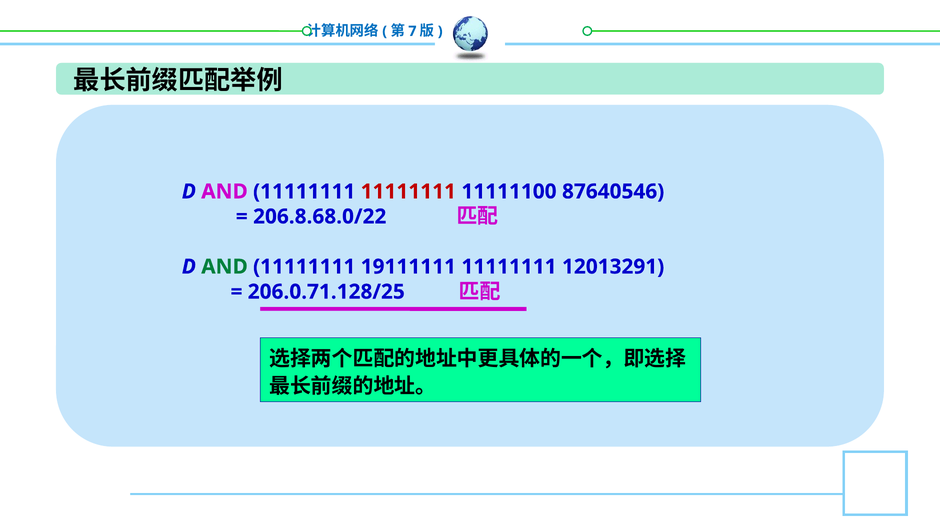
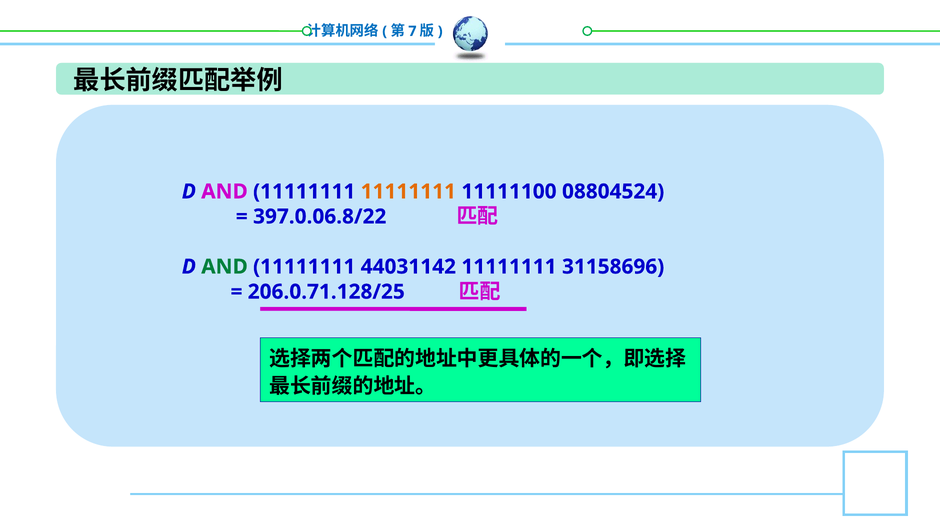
11111111 colour: red -> orange (408, 191)
87640546: 87640546 -> 08804524 (613, 191)
206.8.68.0/22: 206.8.68.0/22 -> 397.0.06.8/22 (320, 216)
19111111: 19111111 -> 44031142 (408, 267)
12013291: 12013291 -> 31158696 (613, 267)
